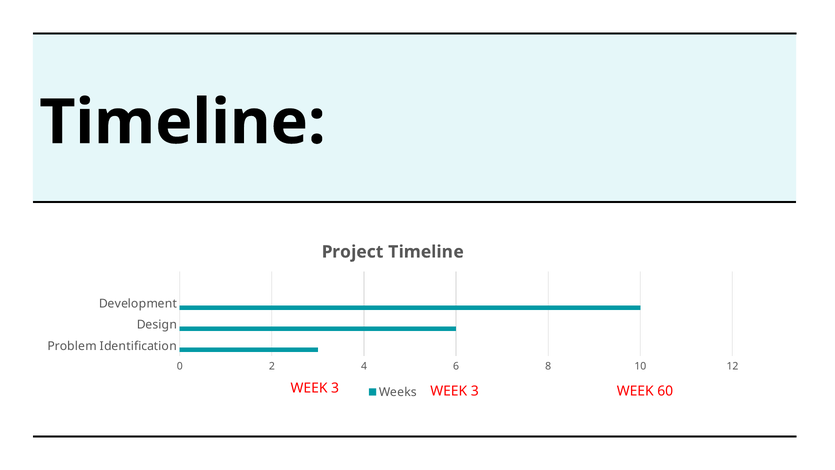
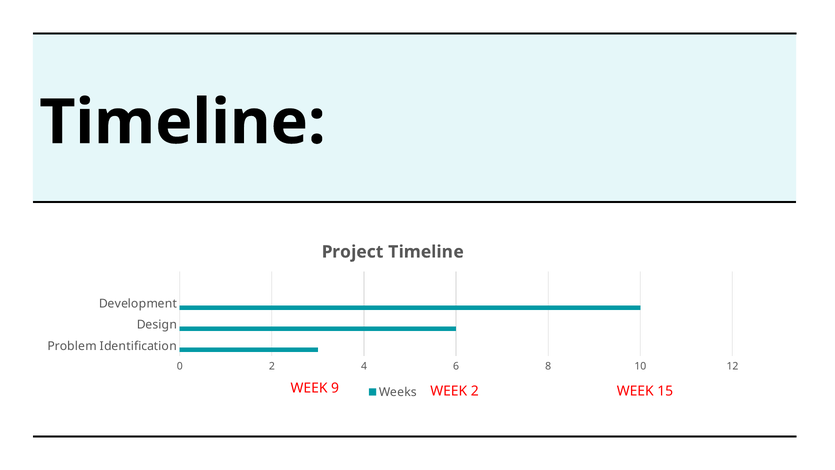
3: 3 -> 9 (335, 388)
3: 3 -> 2 (475, 391)
60: 60 -> 15 (665, 391)
